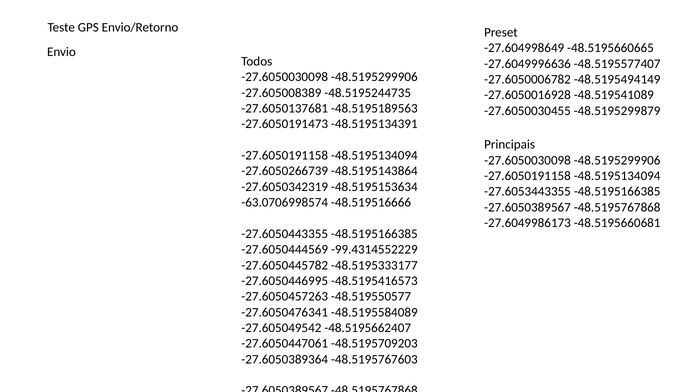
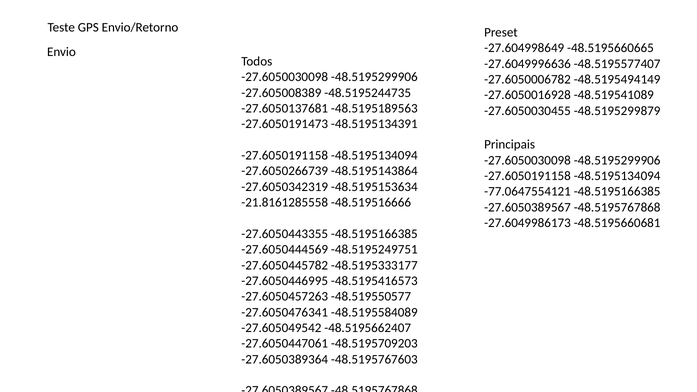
-27.6053443355: -27.6053443355 -> -77.0647554121 (528, 192)
-63.0706998574: -63.0706998574 -> -21.8161285558 (285, 203)
-99.4314552229: -99.4314552229 -> -48.5195249751 (374, 250)
